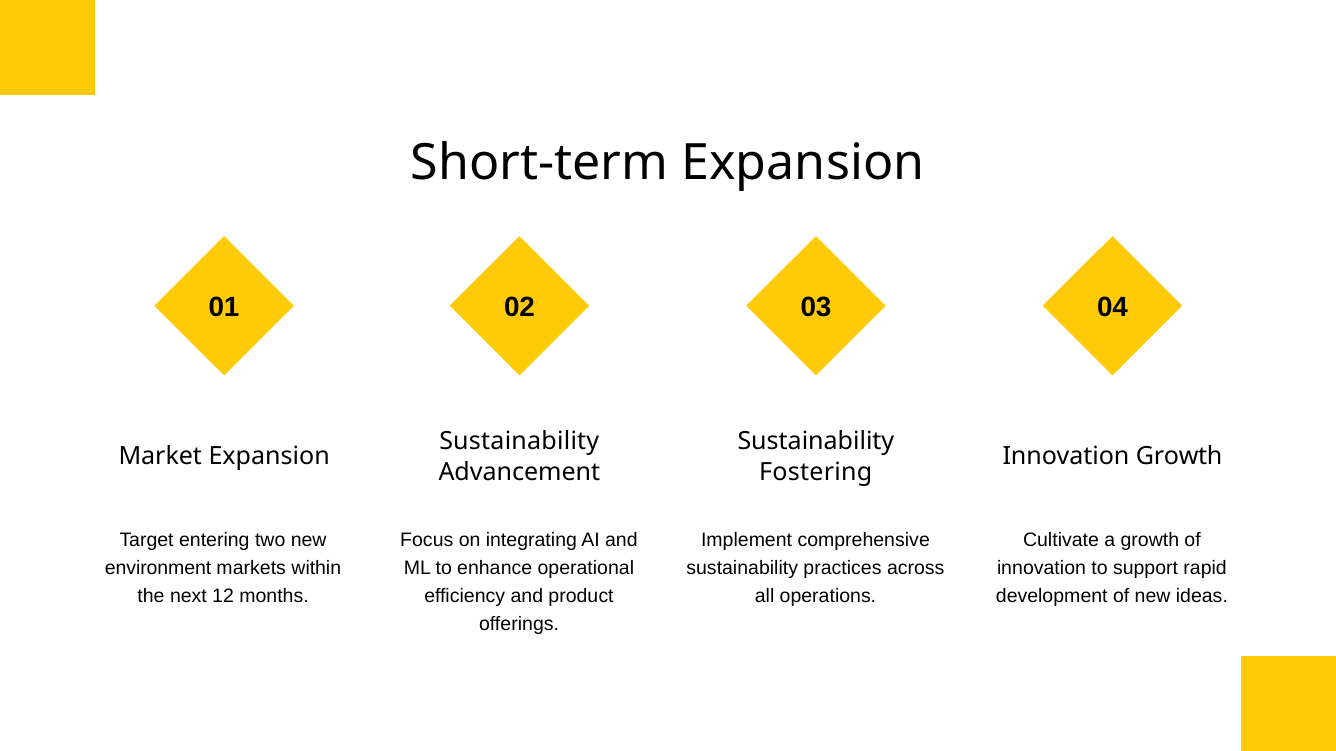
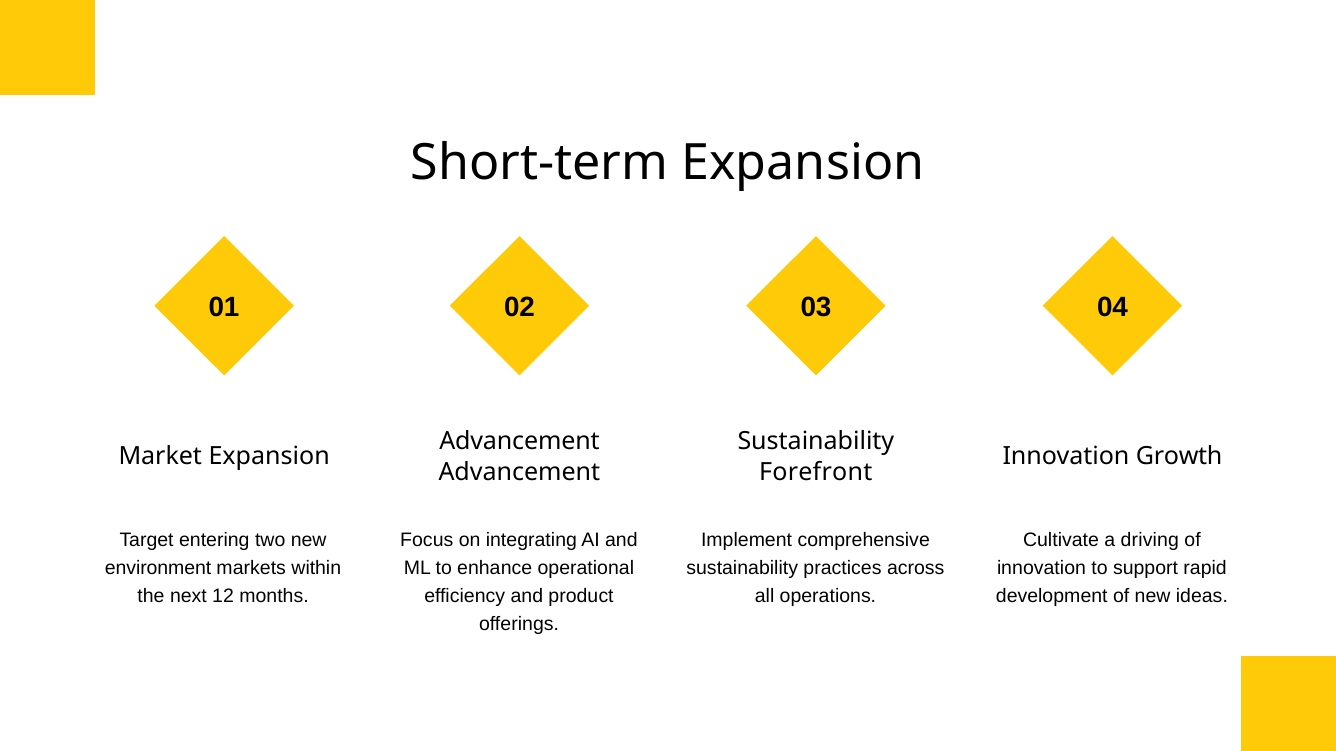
Sustainability: Sustainability -> Advancement (519, 442)
Fostering: Fostering -> Forefront (816, 472)
a growth: growth -> driving (1150, 541)
